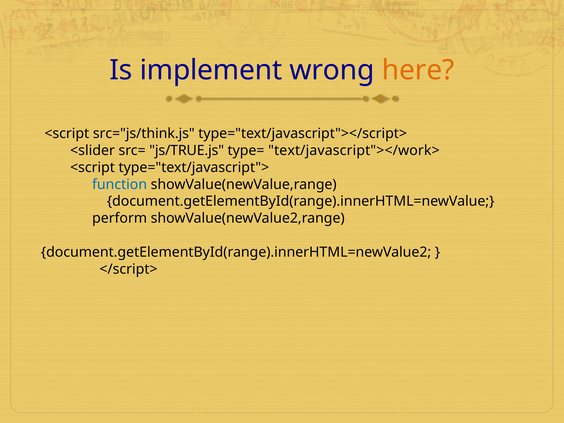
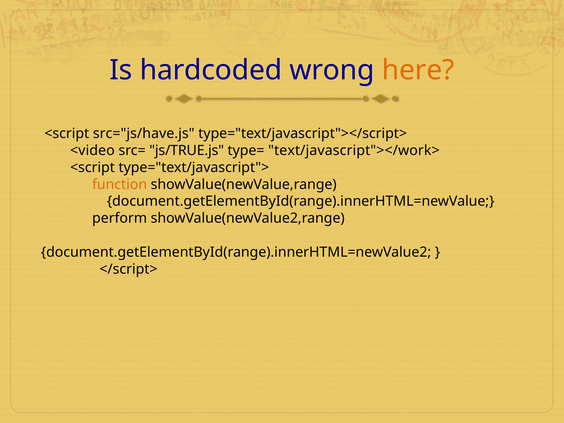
implement: implement -> hardcoded (211, 70)
src="js/think.js: src="js/think.js -> src="js/have.js (144, 134)
<slider: <slider -> <video (92, 151)
function colour: blue -> orange (120, 184)
